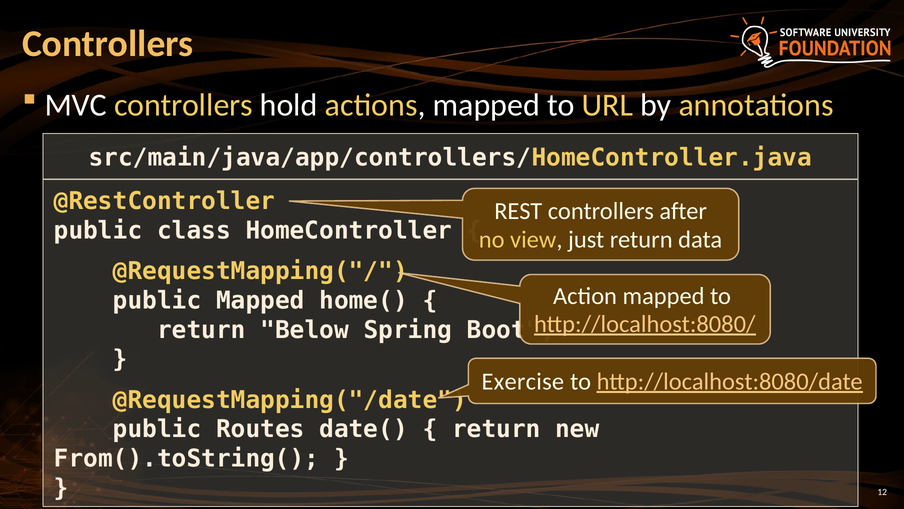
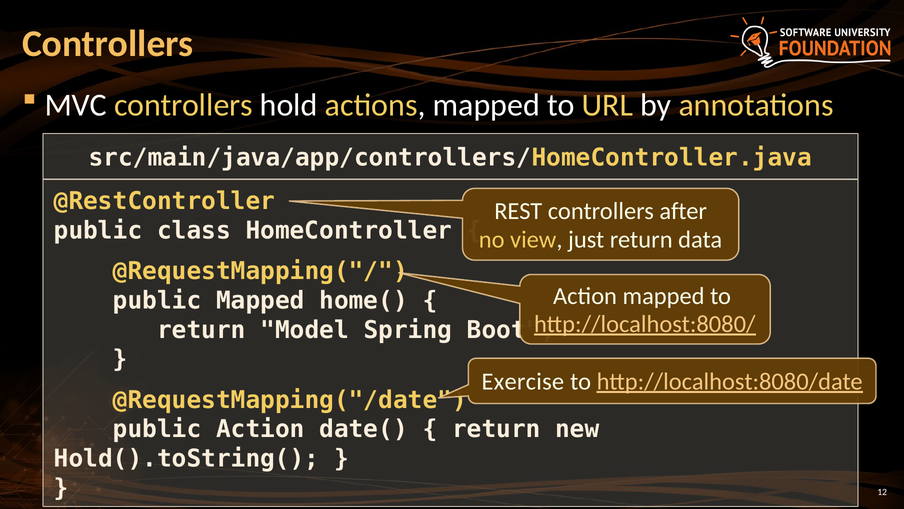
Below: Below -> Model (305, 330)
public Routes: Routes -> Action (260, 429)
From().toString(: From().toString( -> Hold().toString( (187, 458)
